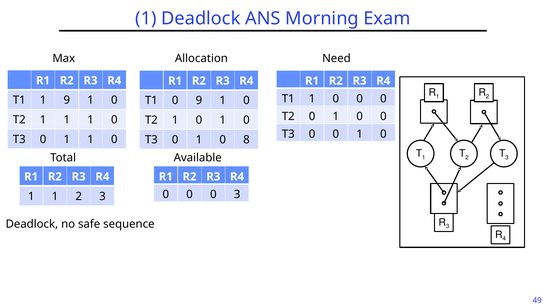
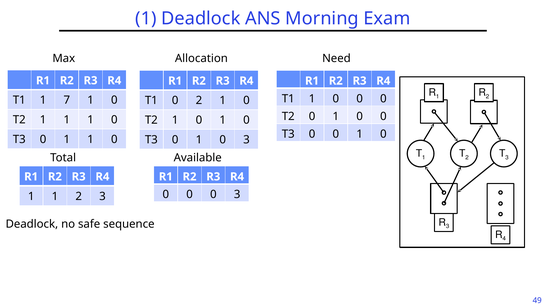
1 9: 9 -> 7 (67, 100)
0 9: 9 -> 2 (199, 101)
1 0 8: 8 -> 3 (246, 140)
